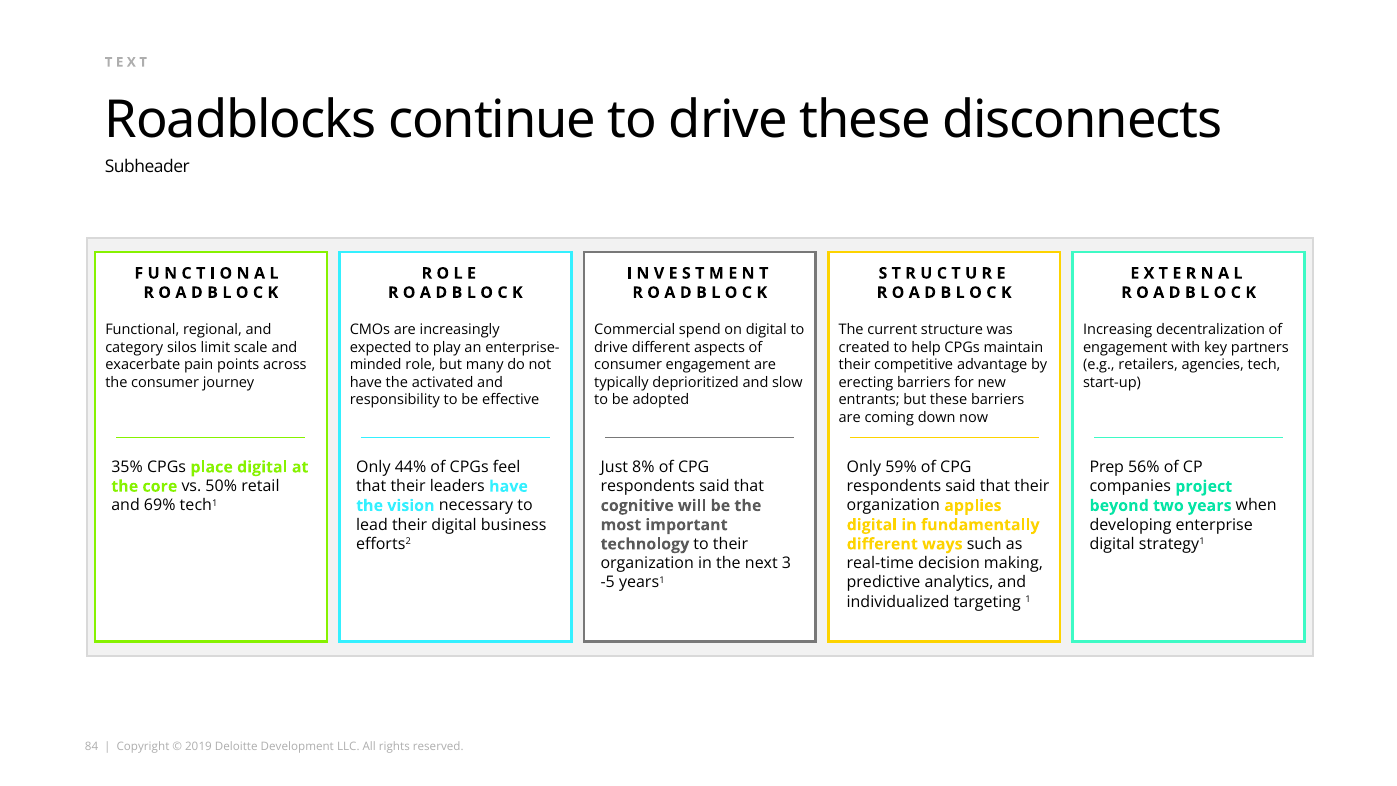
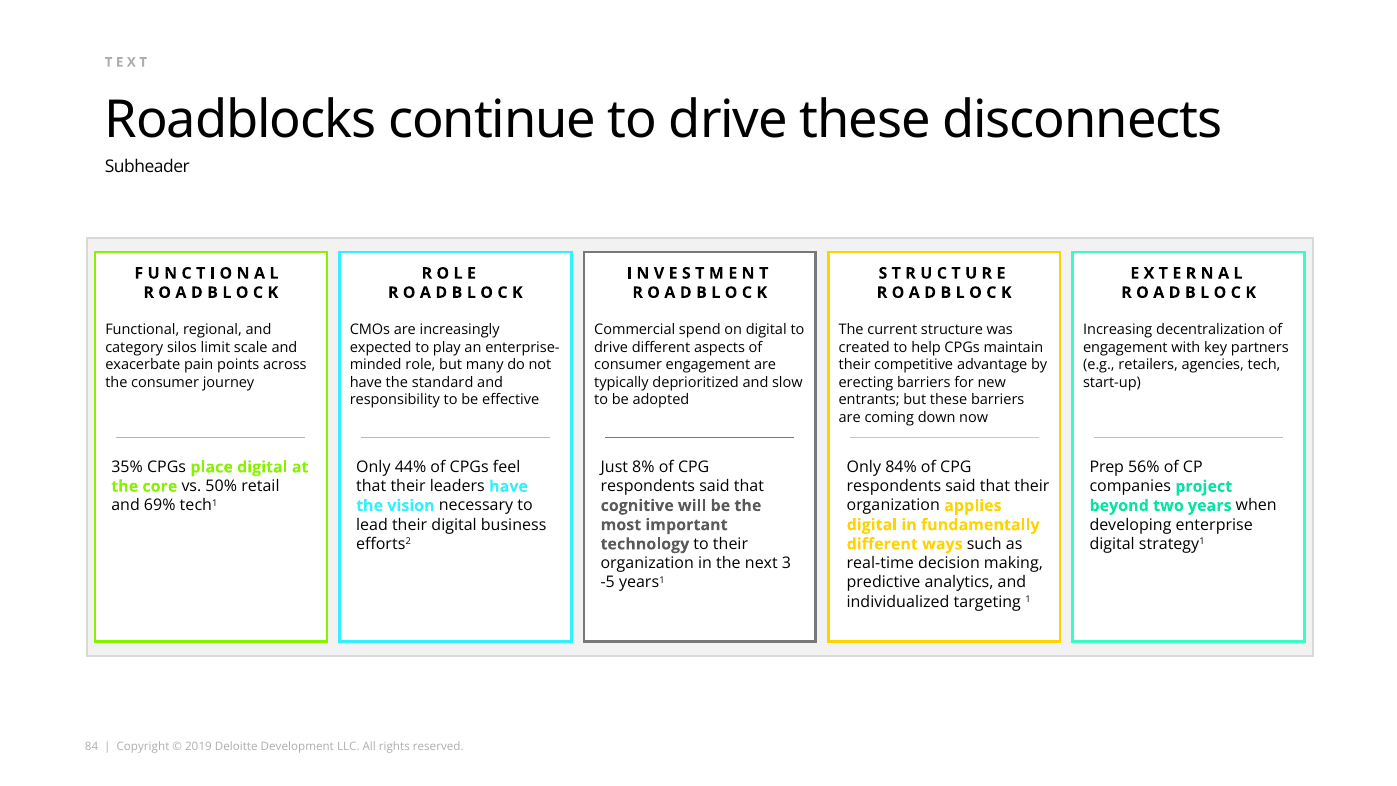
activated: activated -> standard (443, 382)
59%: 59% -> 84% (901, 467)
